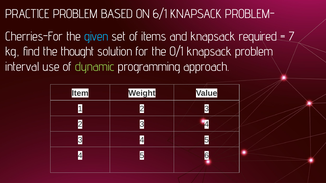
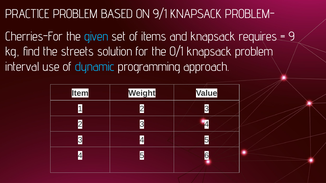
6/1: 6/1 -> 9/1 (160, 14)
required: required -> requires (258, 36)
7: 7 -> 9 (292, 36)
thought: thought -> streets (77, 52)
dynamic colour: light green -> light blue (95, 67)
